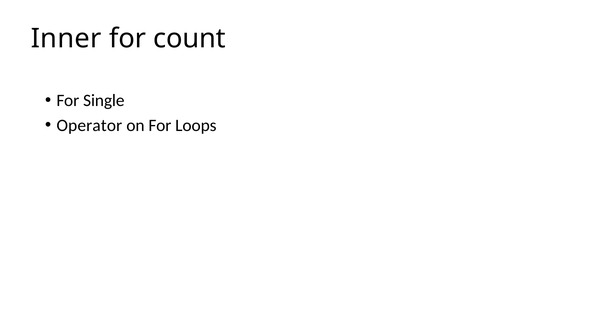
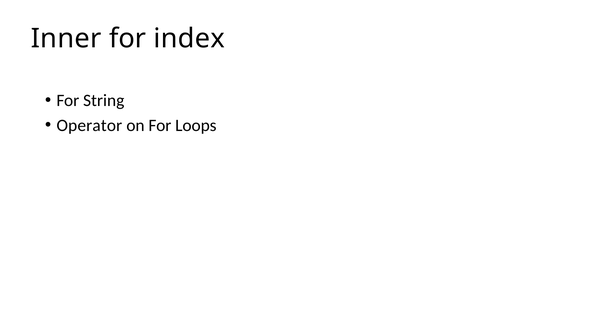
count: count -> index (189, 38)
Single: Single -> String (104, 100)
